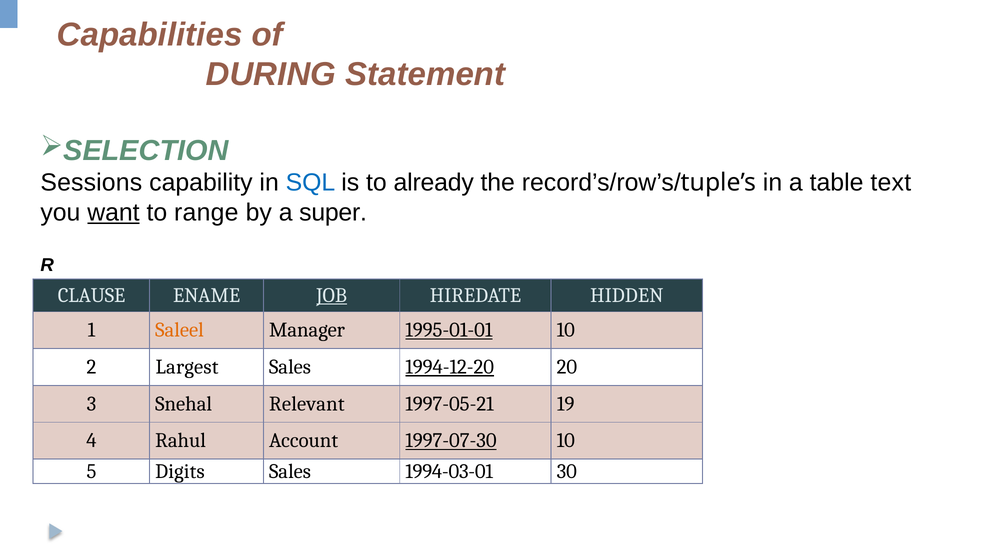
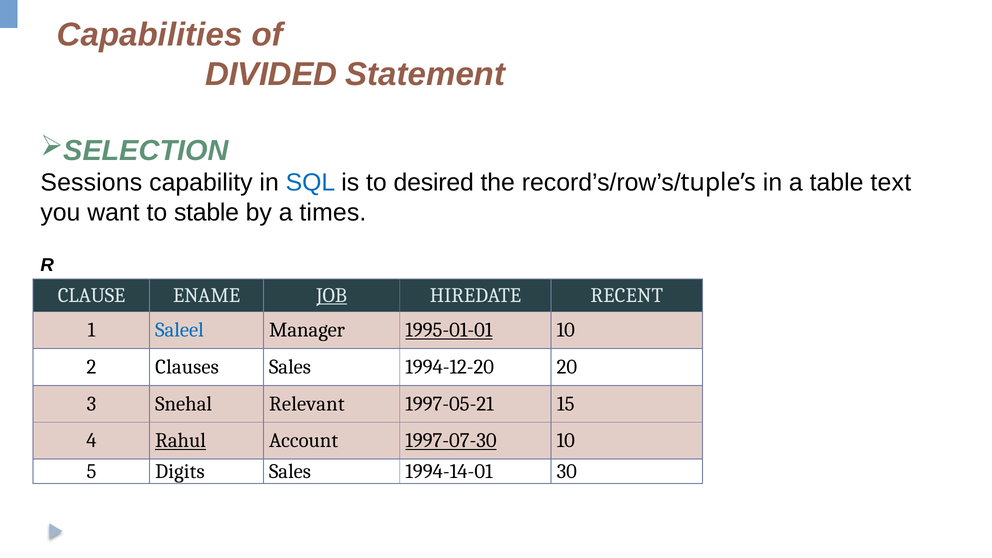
DURING: DURING -> DIVIDED (271, 74)
already: already -> desired (434, 183)
want underline: present -> none (113, 212)
range: range -> stable (207, 212)
super: super -> times (333, 212)
HIDDEN: HIDDEN -> RECENT (627, 295)
Saleel colour: orange -> blue (179, 330)
Largest: Largest -> Clauses (187, 367)
1994-12-20 underline: present -> none (450, 367)
19: 19 -> 15 (566, 404)
Rahul underline: none -> present (181, 441)
1994-03-01: 1994-03-01 -> 1994-14-01 (449, 471)
